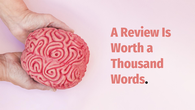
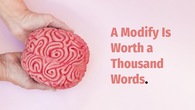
Review: Review -> Modify (140, 32)
